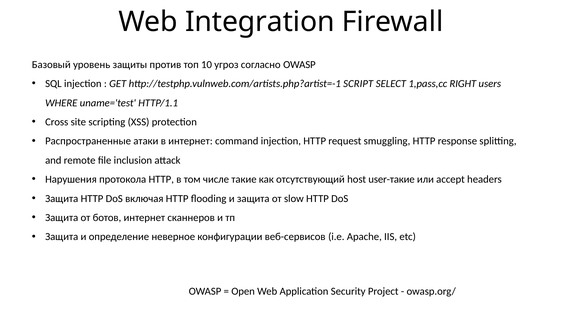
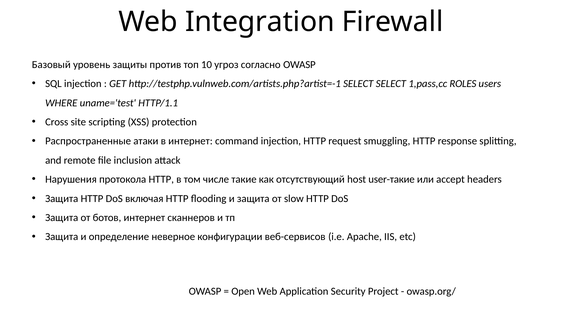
http://testphp.vulnweb.com/artists.php?artist=-1 SCRIPT: SCRIPT -> SELECT (358, 84)
RIGHT: RIGHT -> ROLES (463, 84)
